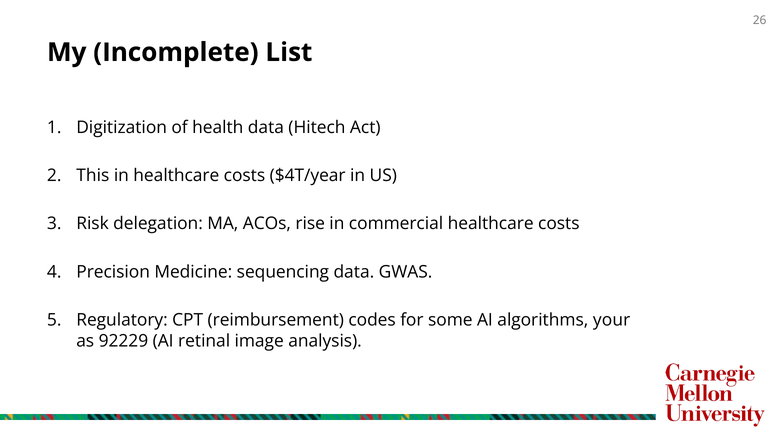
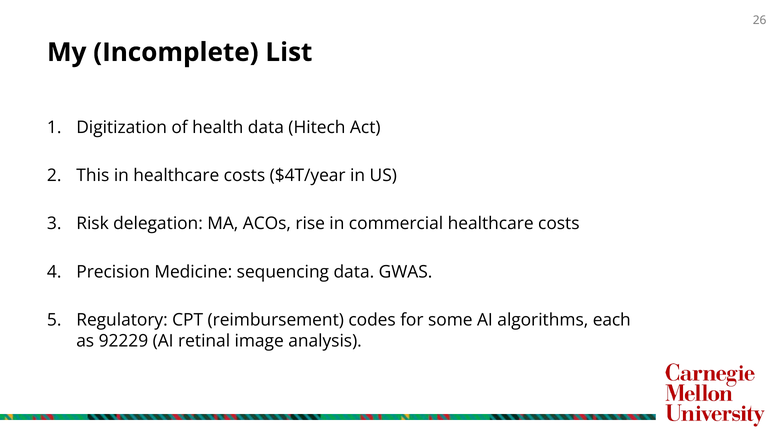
your: your -> each (612, 321)
